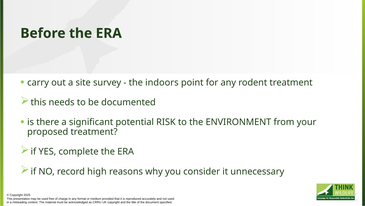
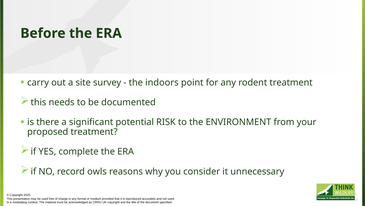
high: high -> owls (97, 171)
